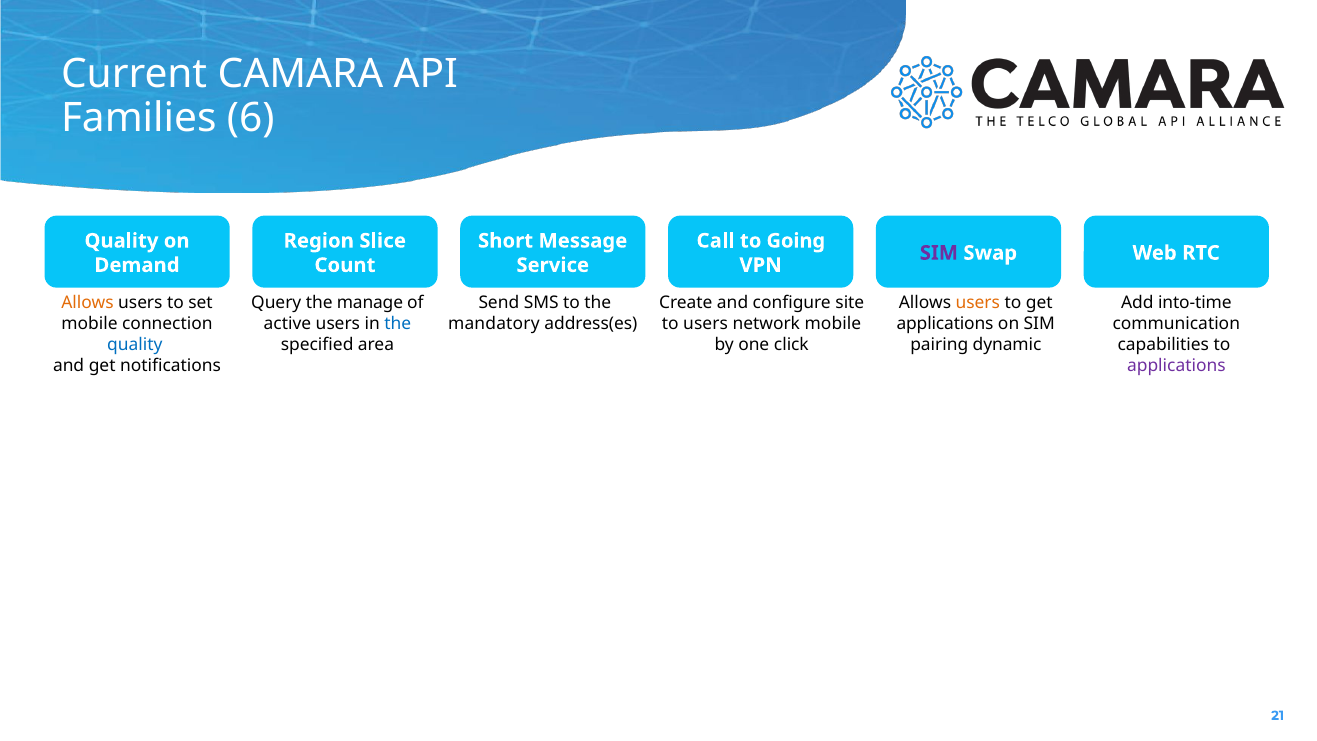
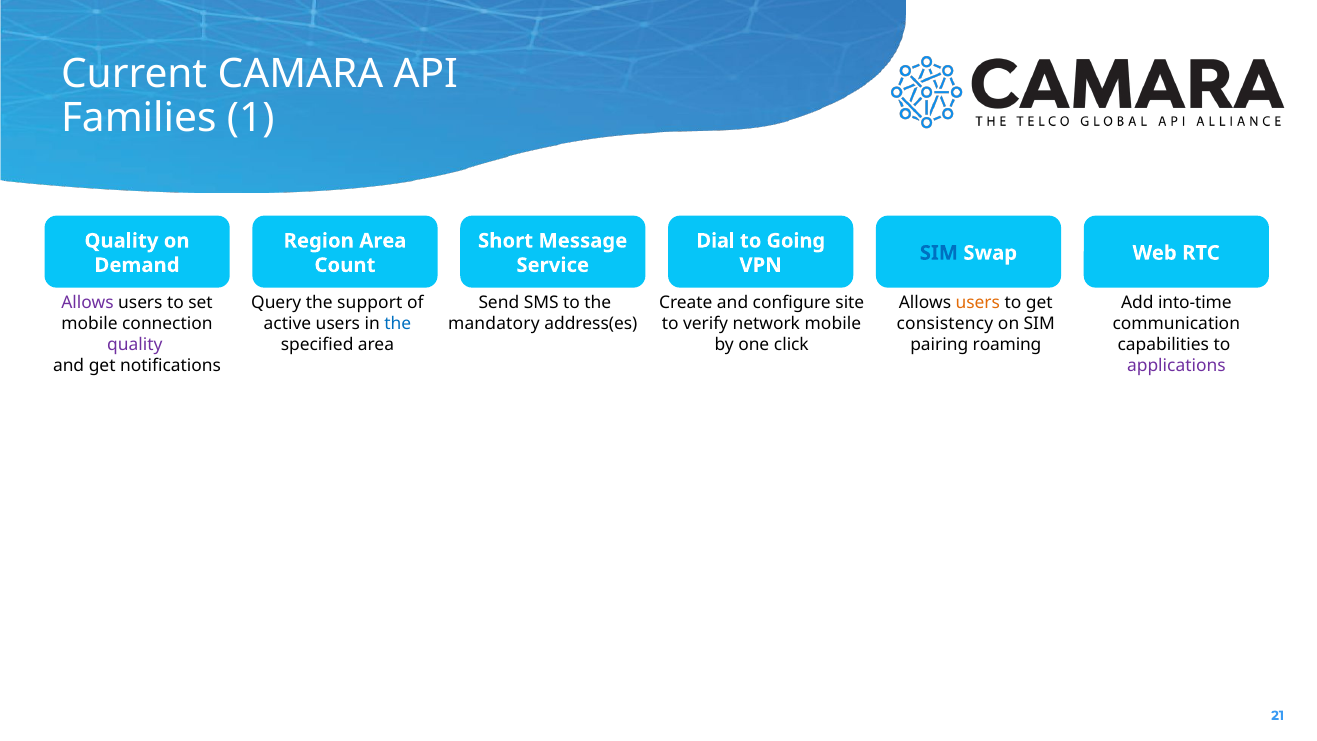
6: 6 -> 1 (251, 118)
Region Slice: Slice -> Area (383, 241)
Call: Call -> Dial (716, 241)
SIM colour: purple -> blue (939, 253)
Allows colour: orange -> purple (88, 303)
manage: manage -> support (370, 303)
to users: users -> verify (706, 324)
applications: applications -> consistency (945, 324)
quality colour: blue -> purple (135, 345)
dynamic: dynamic -> roaming (1007, 345)
